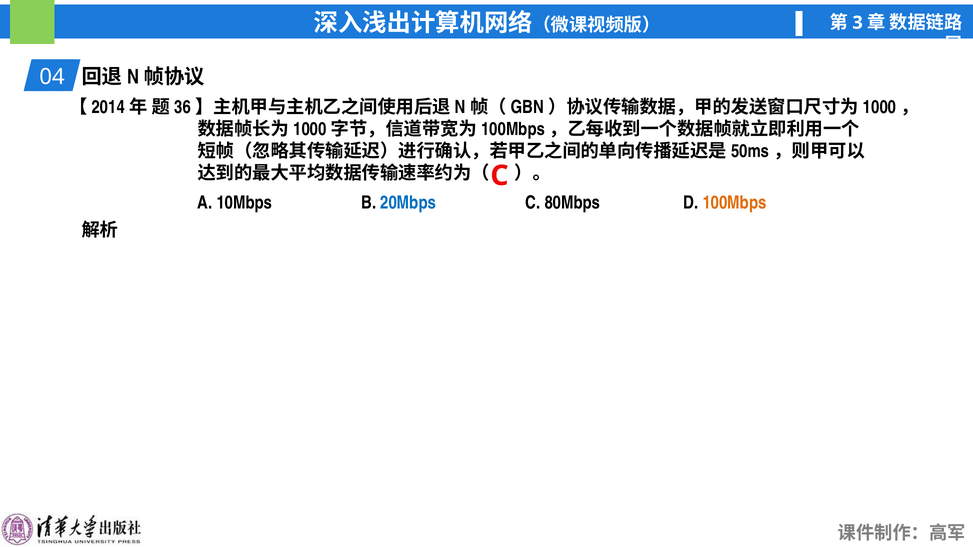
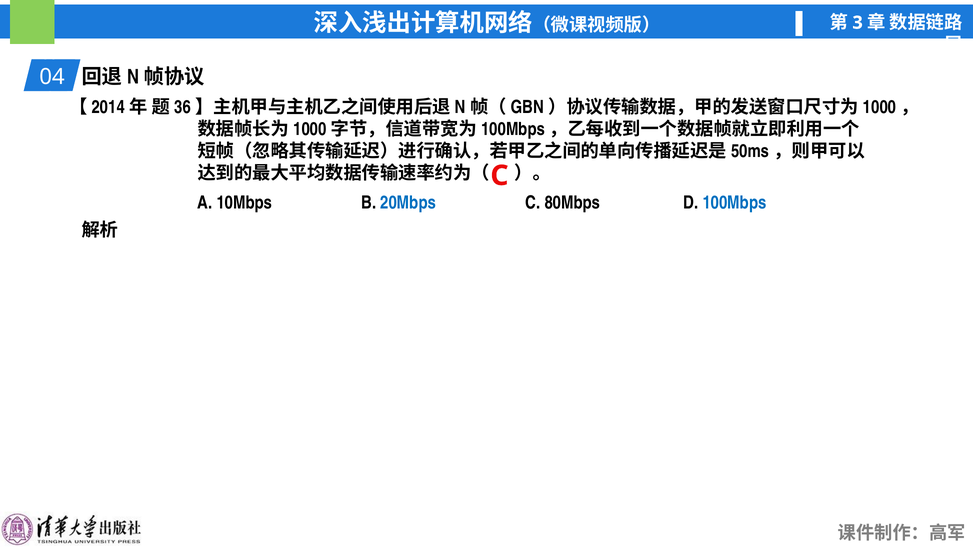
100Mbps colour: orange -> blue (735, 203)
